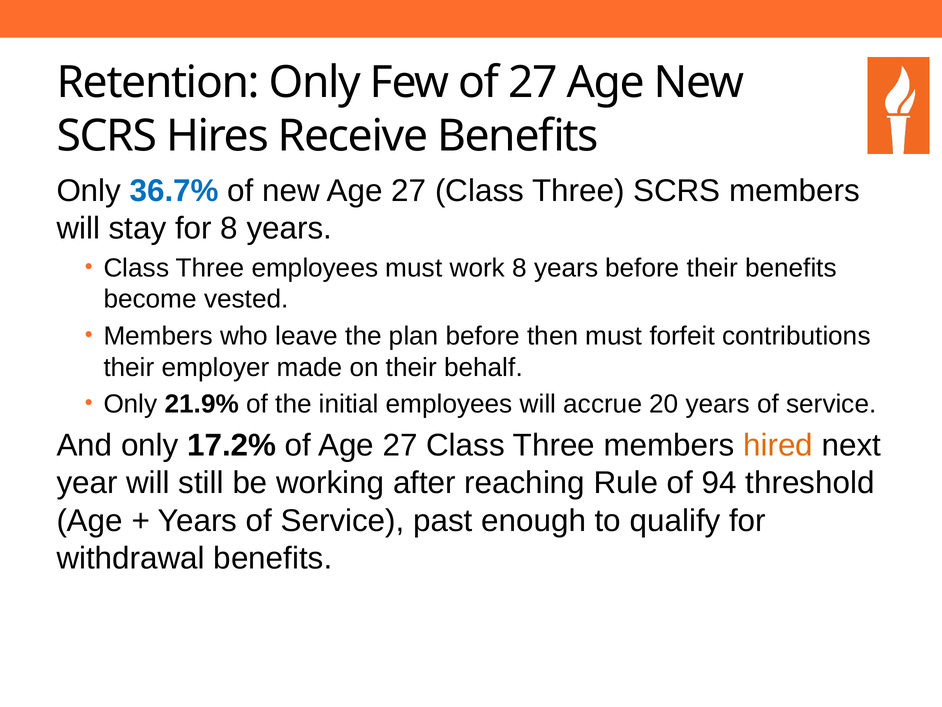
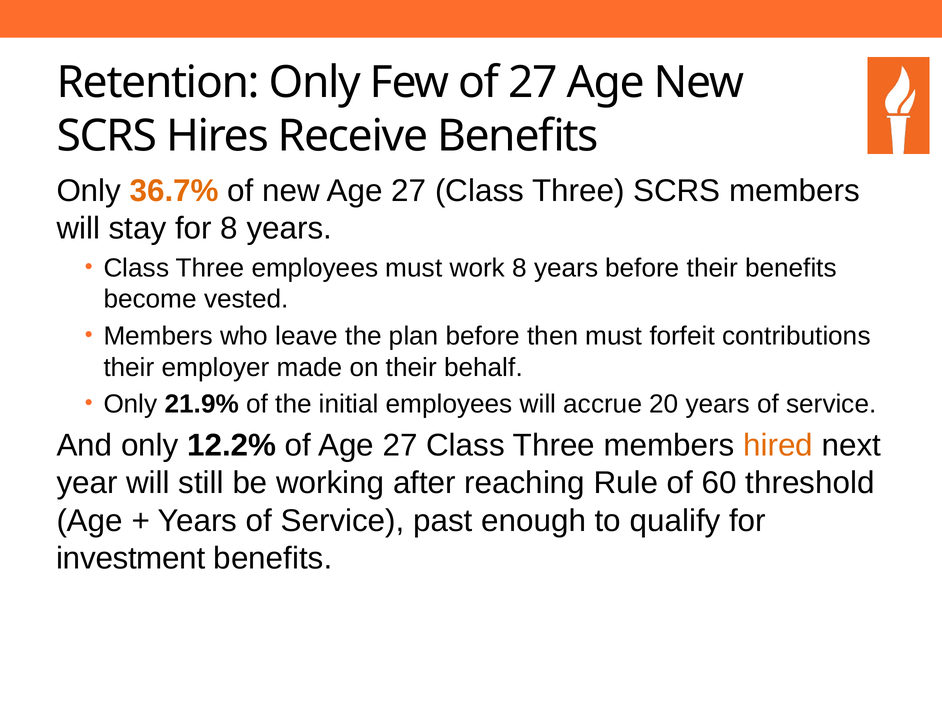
36.7% colour: blue -> orange (174, 191)
17.2%: 17.2% -> 12.2% (232, 445)
94: 94 -> 60 (719, 483)
withdrawal: withdrawal -> investment (131, 558)
